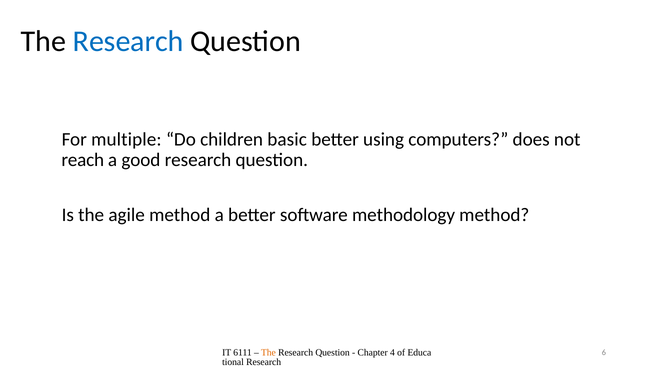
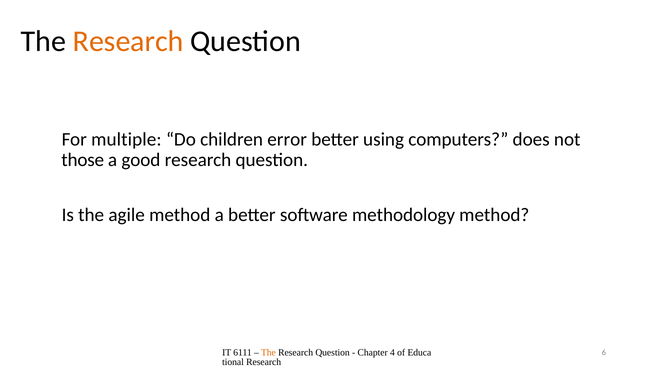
Research colour: blue -> orange (128, 41)
basic: basic -> error (287, 139)
reach: reach -> those (83, 160)
